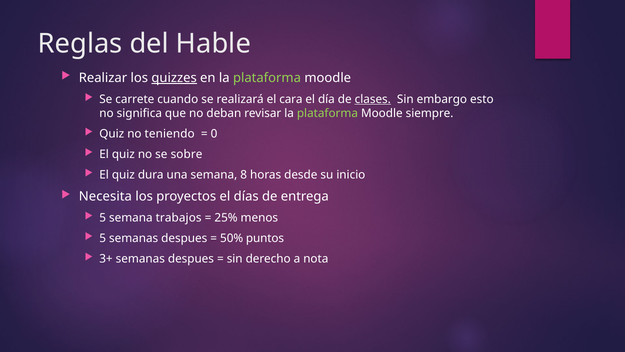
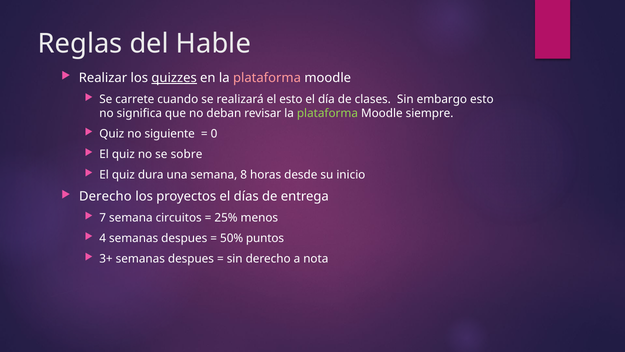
plataforma colour: light green -> pink (267, 78)
el cara: cara -> esto (291, 99)
clases underline: present -> none (373, 99)
teniendo: teniendo -> siguiente (170, 134)
Necesita: Necesita -> Derecho (105, 196)
5: 5 -> 7 (103, 218)
trabajos: trabajos -> circuitos (179, 218)
5: 5 -> 4 (103, 238)
